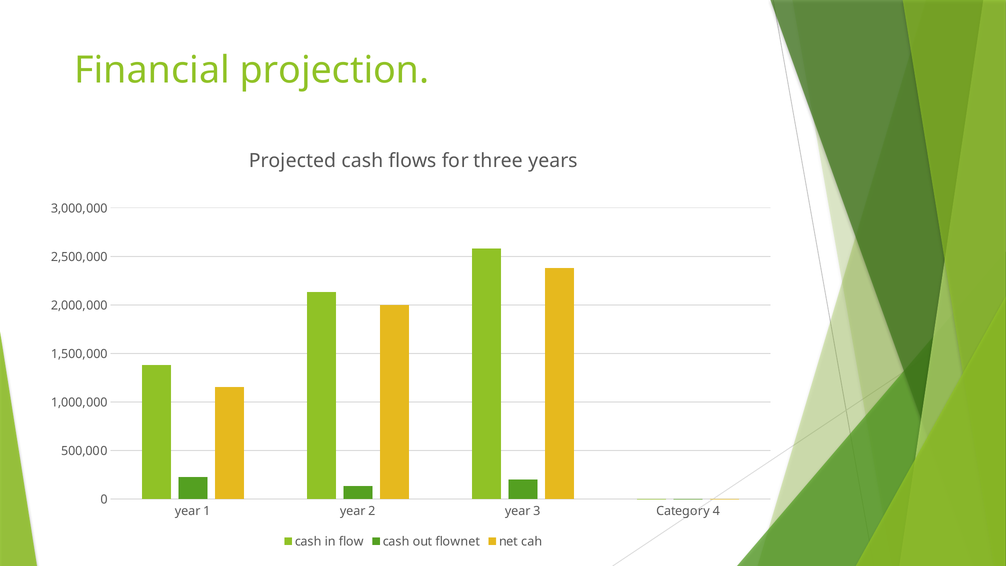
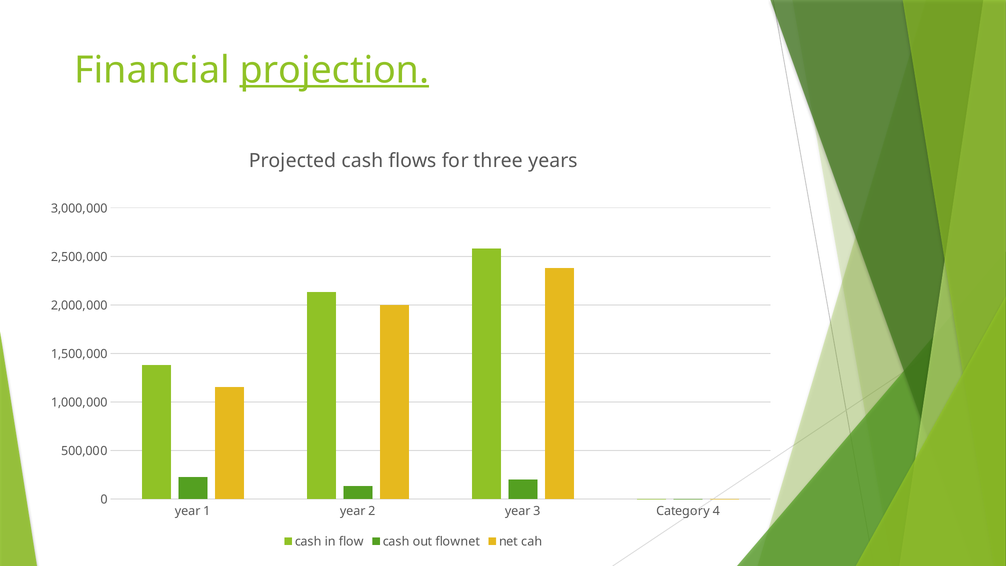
projection underline: none -> present (335, 70)
